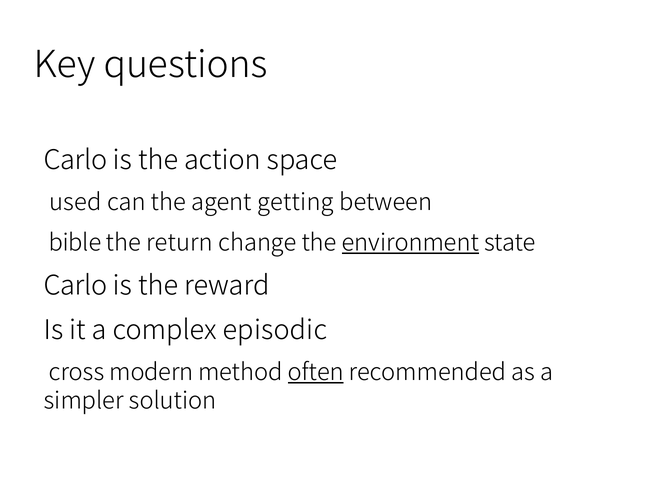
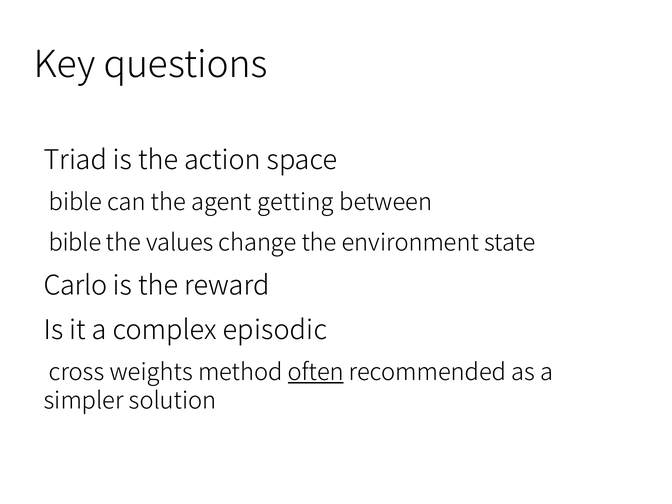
Carlo: Carlo -> Triad (75, 160)
used: used -> bible (76, 203)
return: return -> values (180, 243)
environment underline: present -> none (410, 243)
modern: modern -> weights (151, 373)
